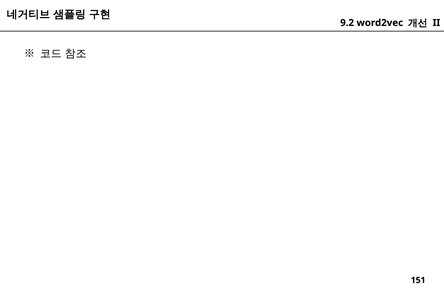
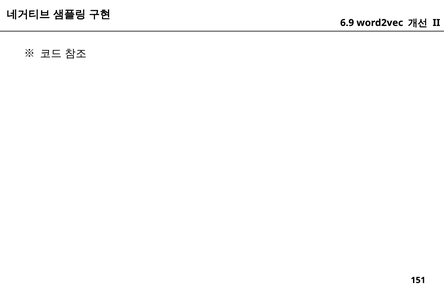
9.2: 9.2 -> 6.9 (347, 23)
